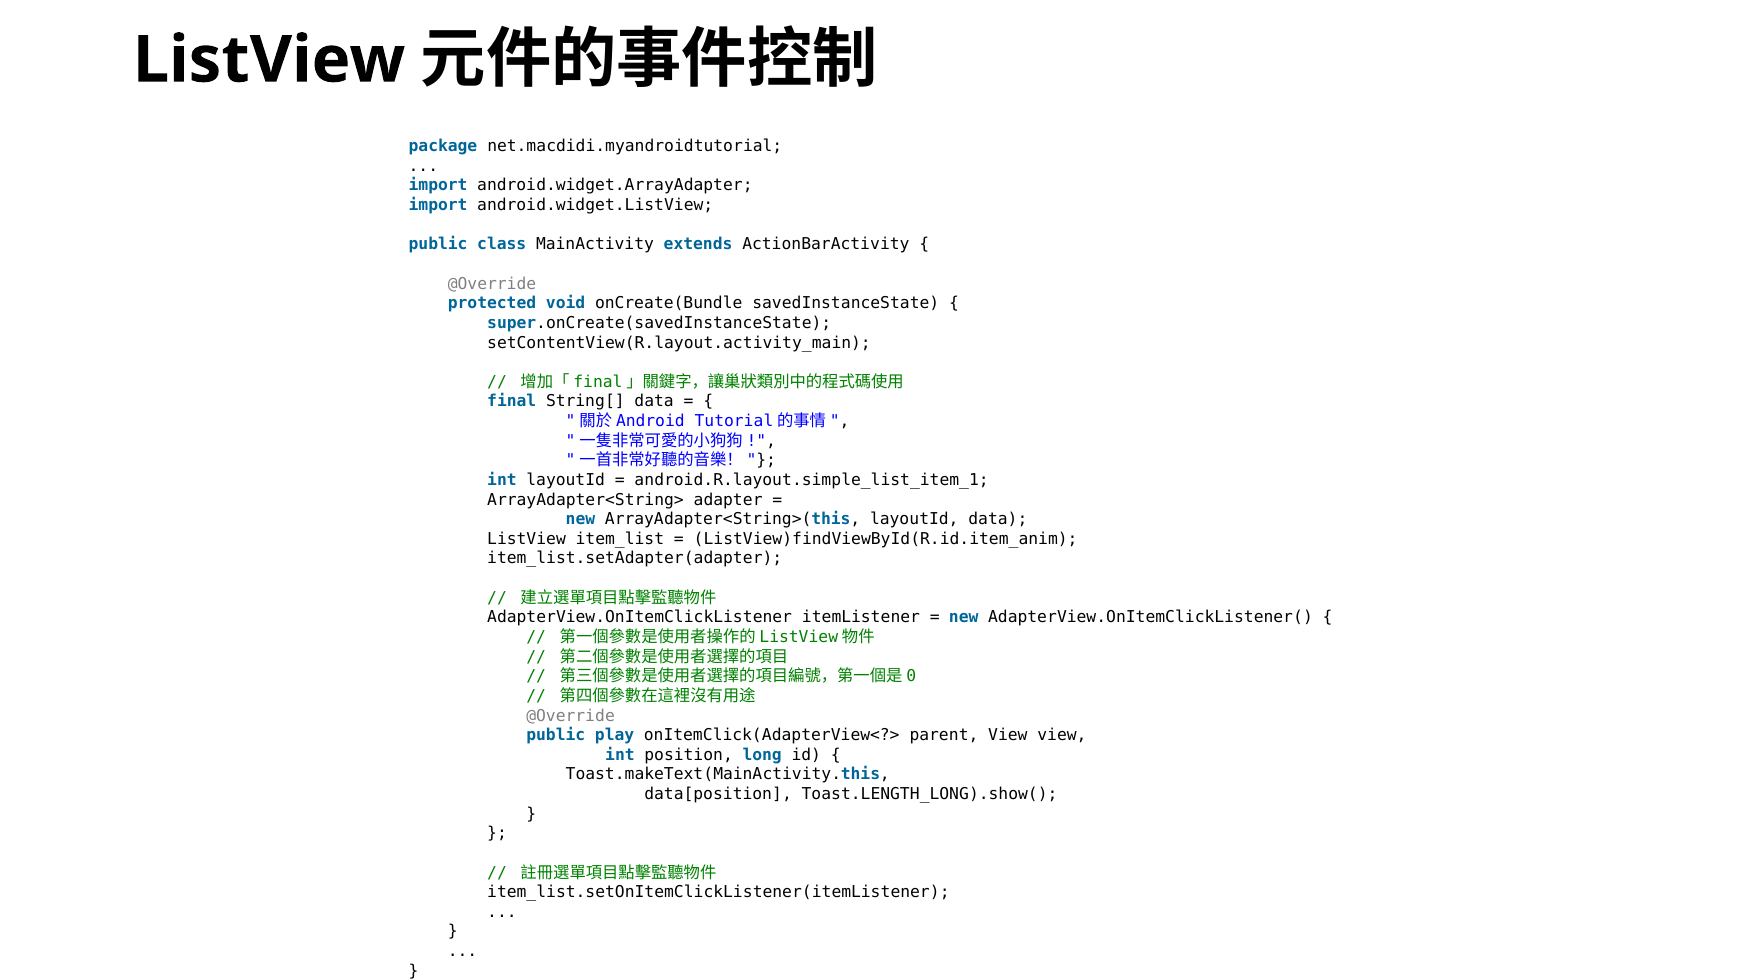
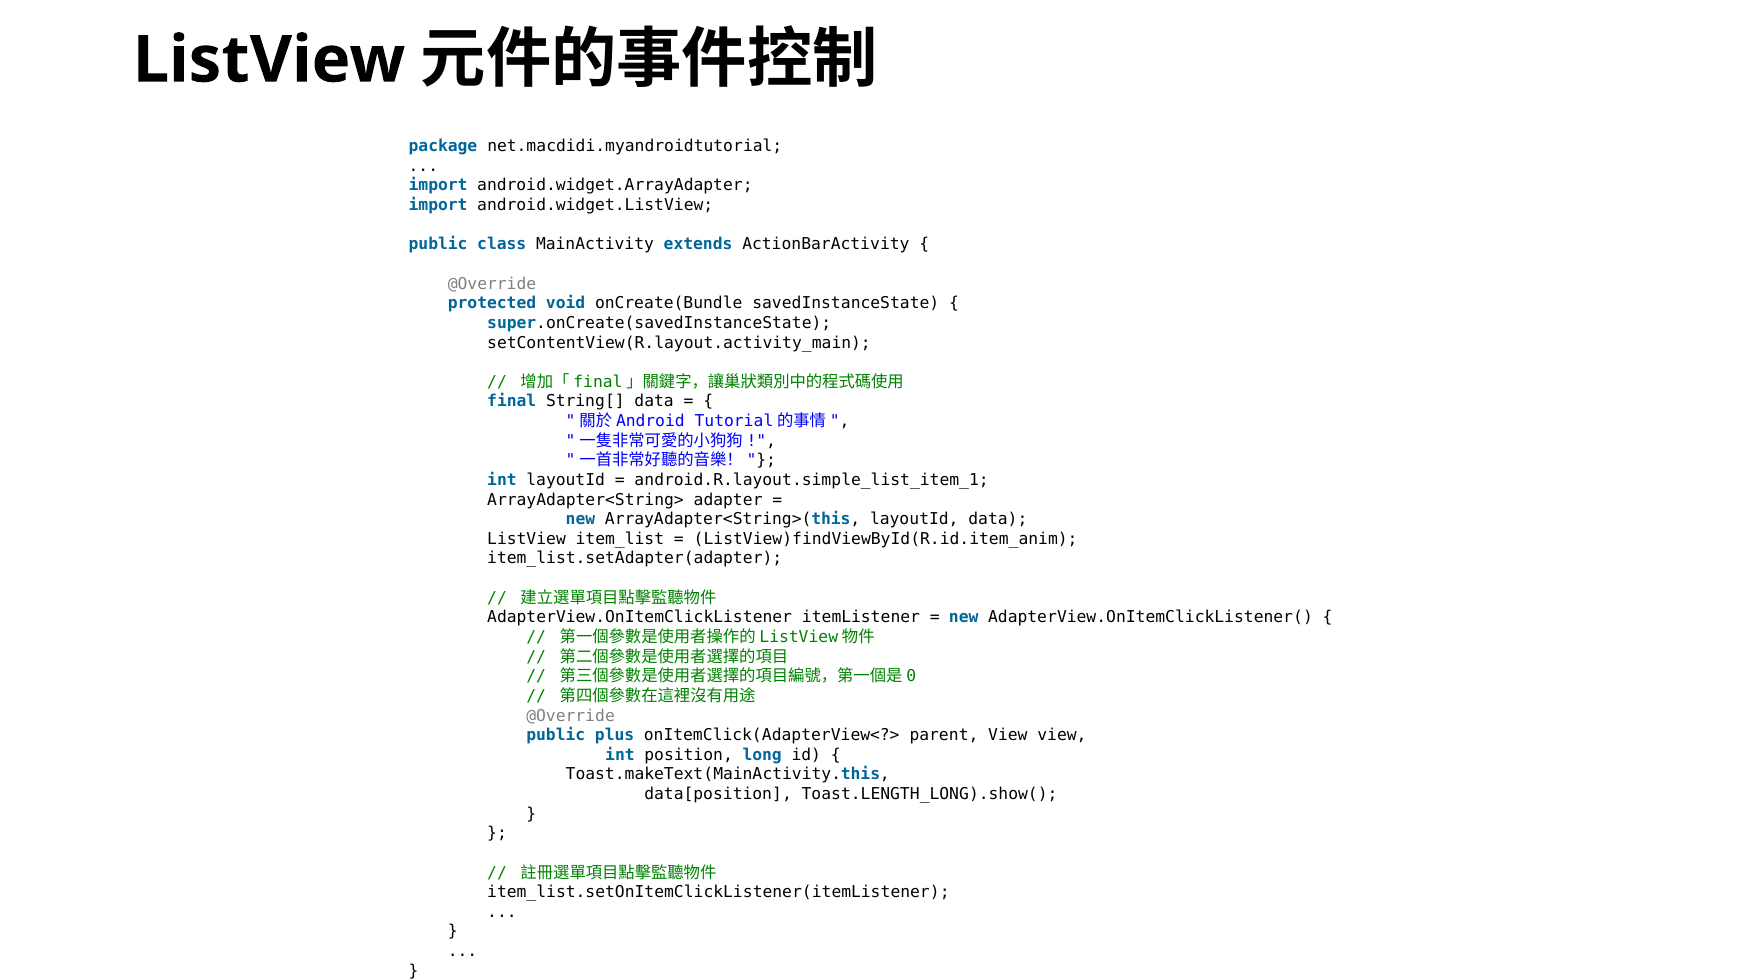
play: play -> plus (615, 735)
